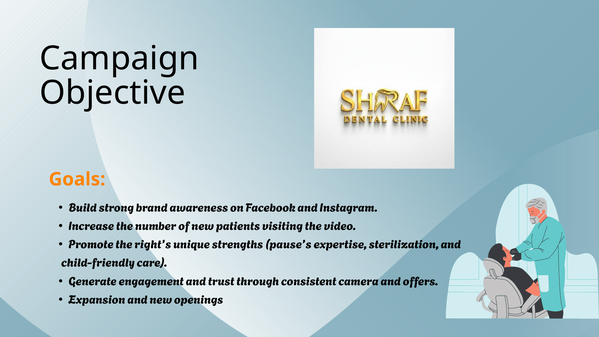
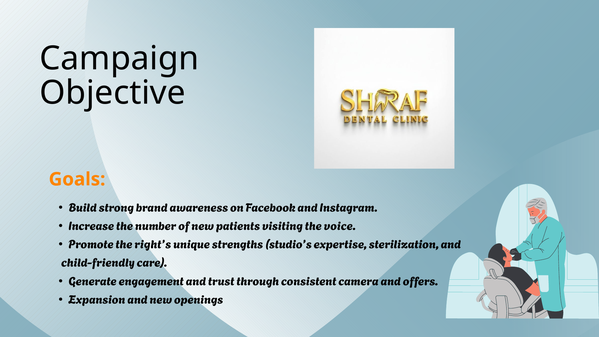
video: video -> voice (340, 226)
pause’s: pause’s -> studio’s (288, 245)
